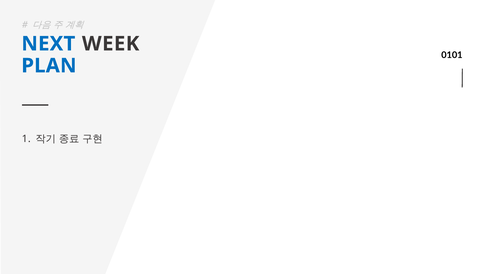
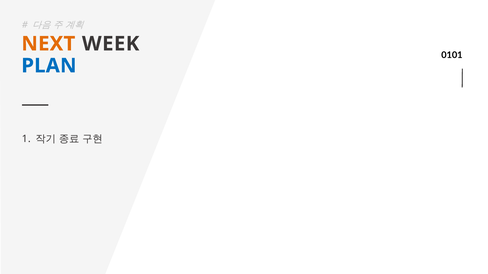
NEXT colour: blue -> orange (48, 44)
